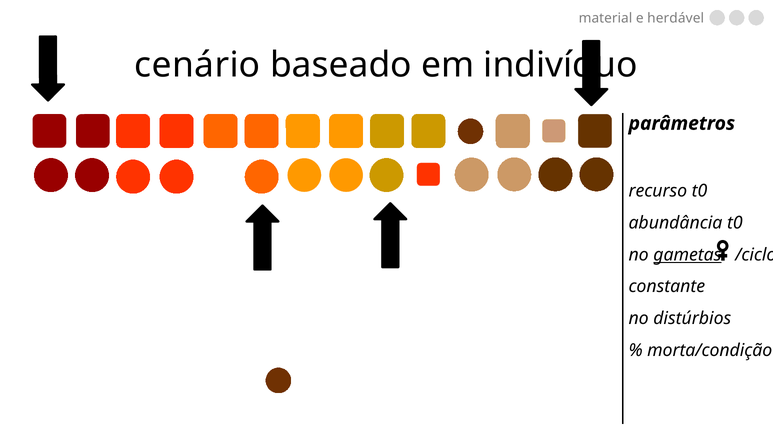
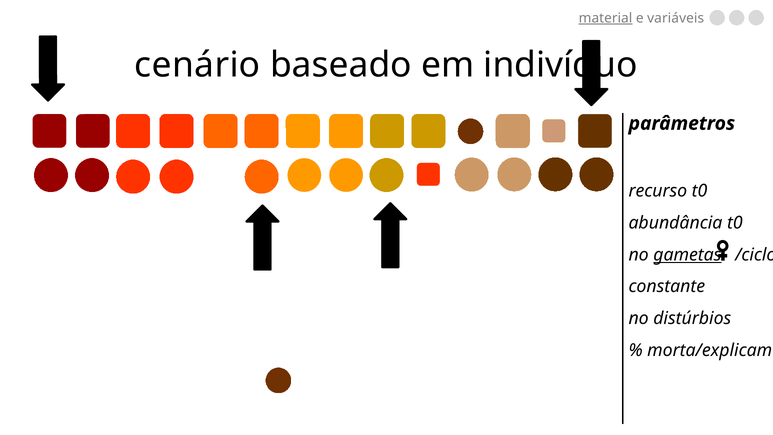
material underline: none -> present (606, 18)
herdável: herdável -> variáveis (676, 18)
morta/condição: morta/condição -> morta/explicam (710, 350)
